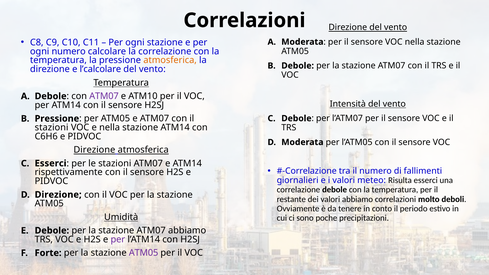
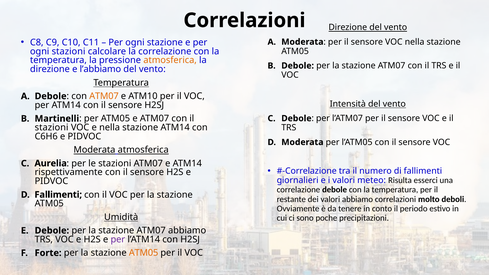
ogni numero: numero -> stazioni (69, 51)
l’calcolare: l’calcolare -> l’abbiamo (100, 69)
ATM07 colour: purple -> orange (104, 96)
Pressione: Pressione -> Martinelli (57, 119)
Direzione: Direzione -> Moderata (94, 150)
Esserci: Esserci -> Aurelia (51, 163)
Direzione: Direzione -> Fallimenti (58, 195)
ATM05 colour: purple -> orange (144, 253)
